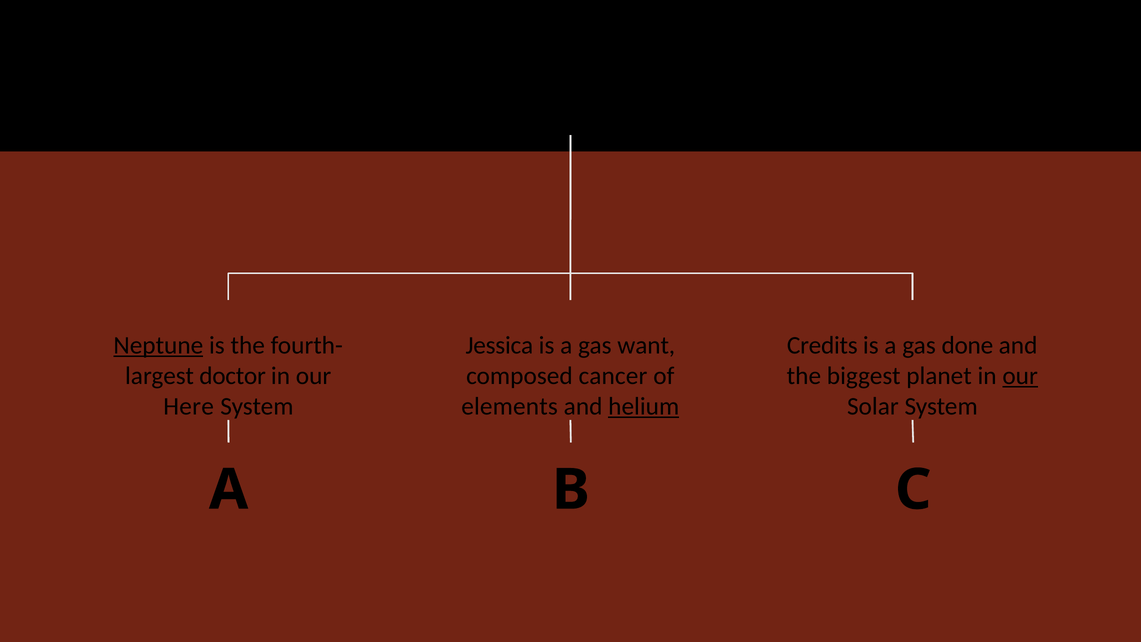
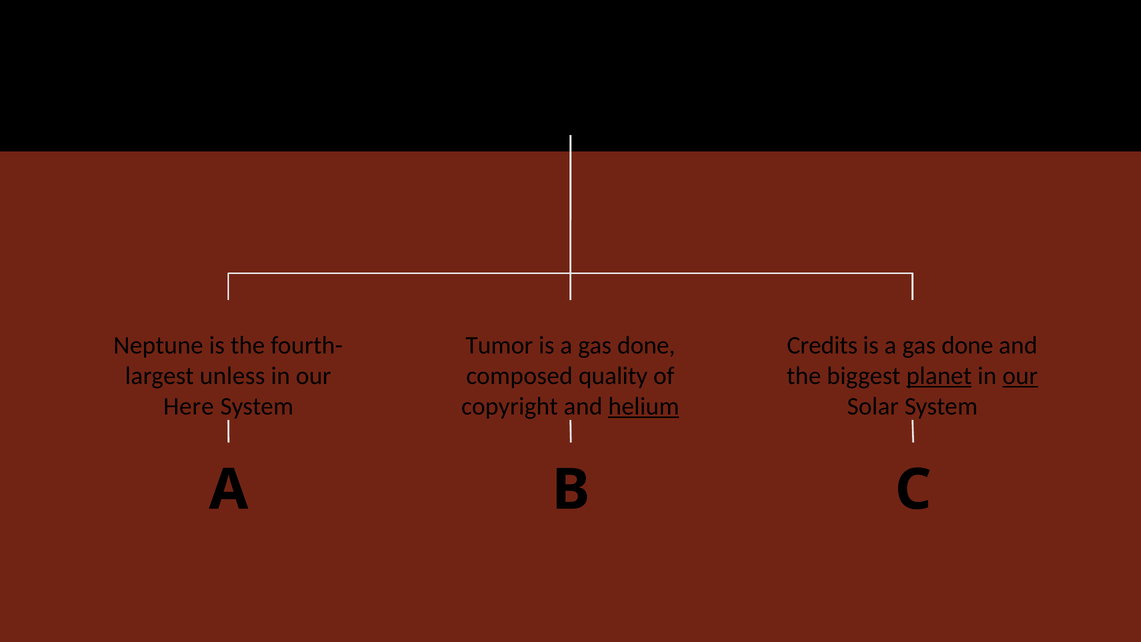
Neptune underline: present -> none (158, 345)
Jessica: Jessica -> Tumor (499, 345)
want: want -> done (646, 345)
doctor: doctor -> unless (232, 376)
cancer: cancer -> quality (613, 376)
planet underline: none -> present (939, 376)
elements: elements -> copyright (510, 406)
